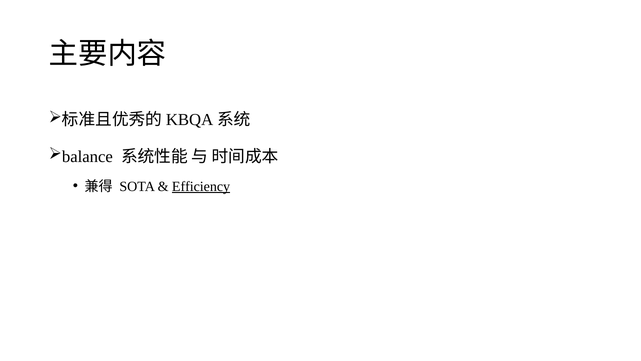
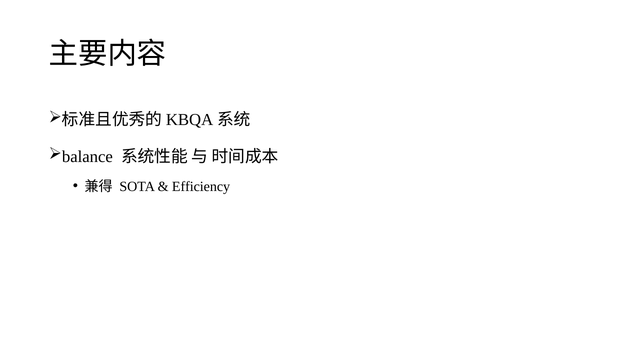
Efficiency underline: present -> none (201, 186)
